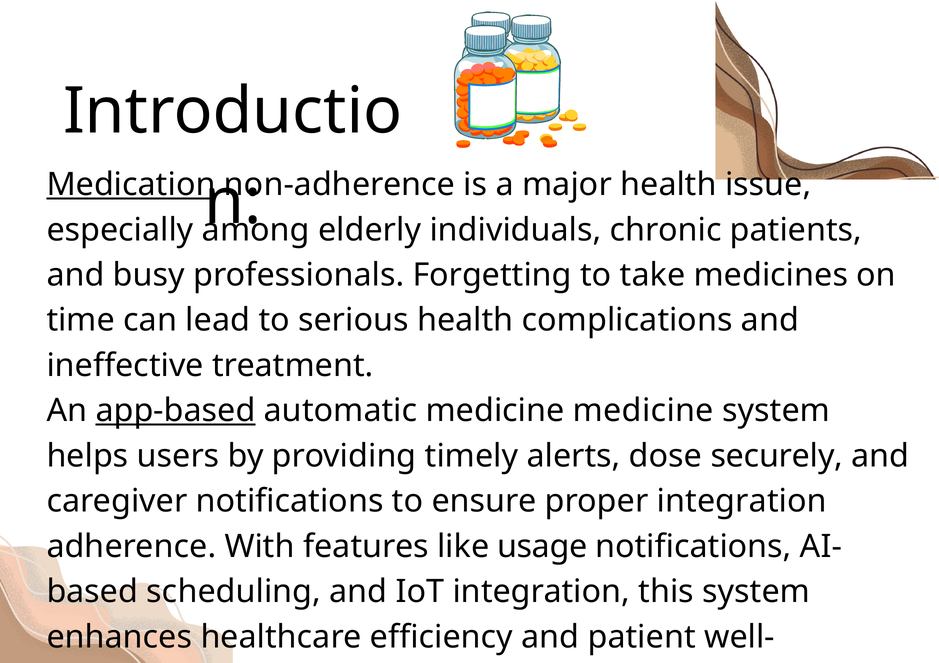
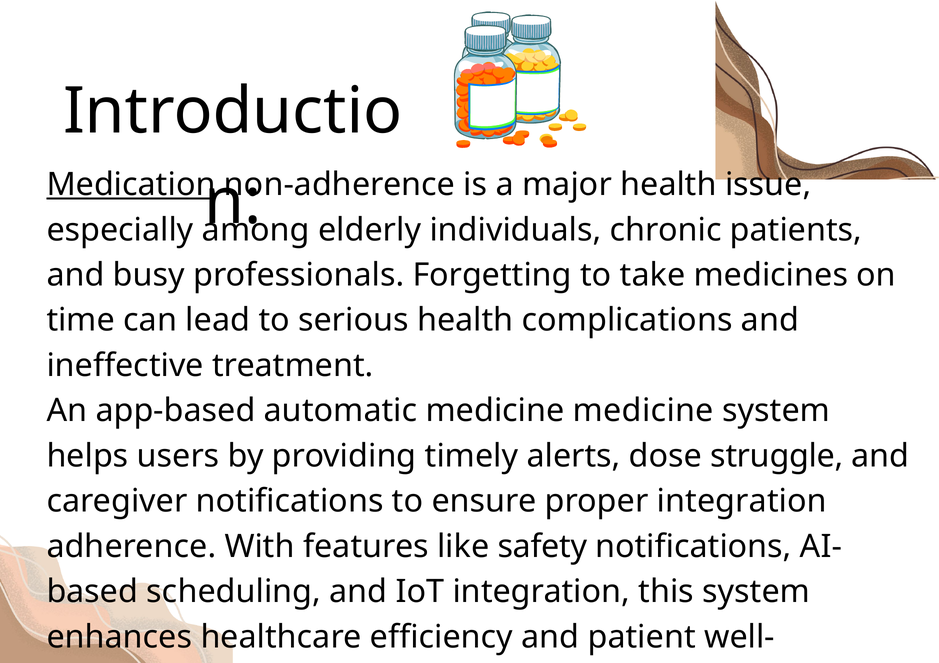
app-based underline: present -> none (176, 411)
securely: securely -> struggle (777, 456)
usage: usage -> safety (542, 547)
